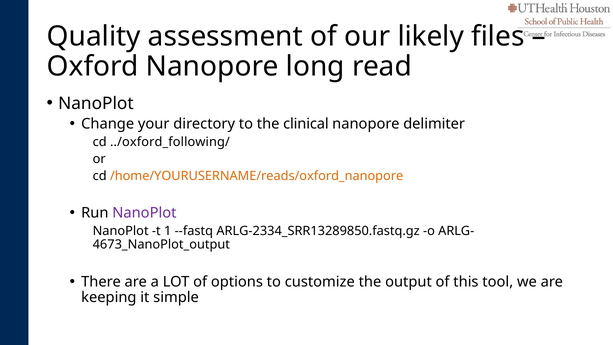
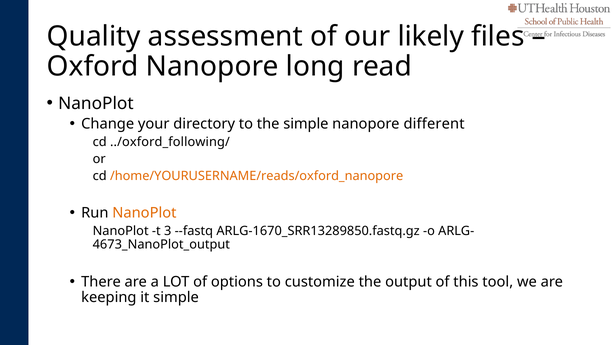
the clinical: clinical -> simple (306, 124)
delimiter: delimiter -> different (434, 124)
NanoPlot colour: purple -> orange (144, 213)
1: 1 -> 3 (168, 231)
ARLG-2334_SRR13289850.fastq.gz: ARLG-2334_SRR13289850.fastq.gz -> ARLG-1670_SRR13289850.fastq.gz (318, 231)
